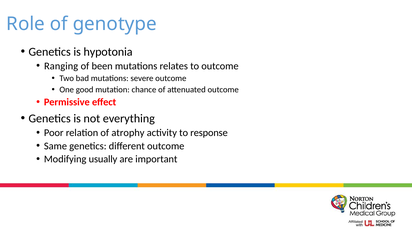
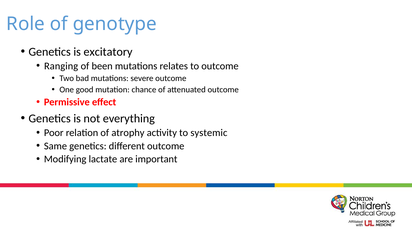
hypotonia: hypotonia -> excitatory (108, 52)
response: response -> systemic (209, 133)
usually: usually -> lactate (103, 159)
